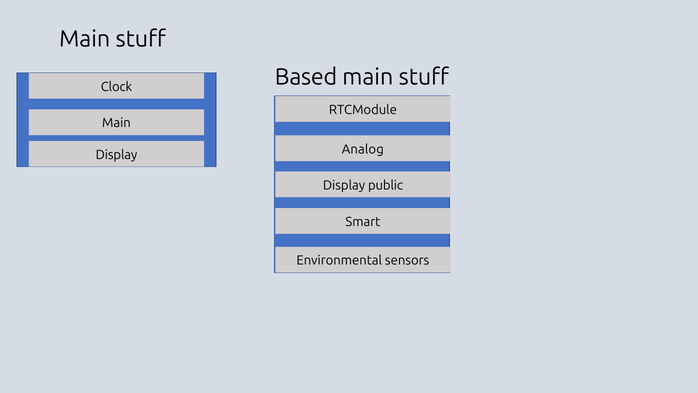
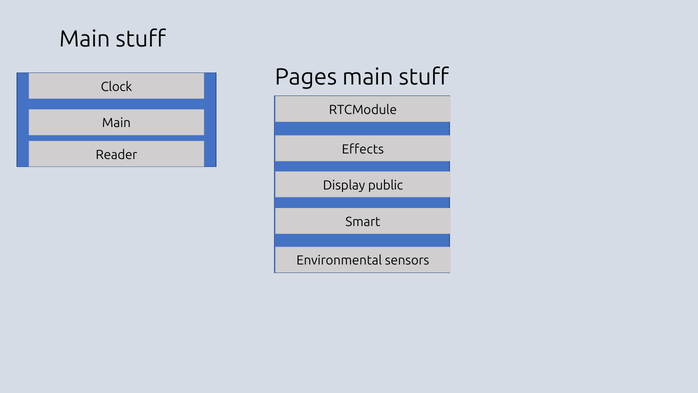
Based: Based -> Pages (306, 77)
Analog: Analog -> Effects (363, 149)
Display: Display -> Reader (116, 155)
